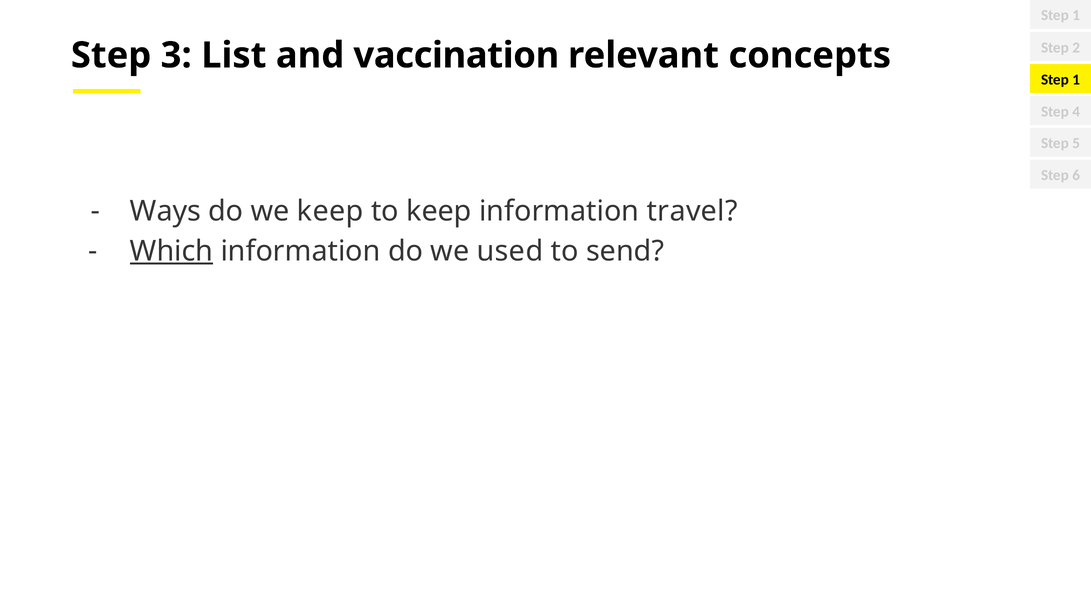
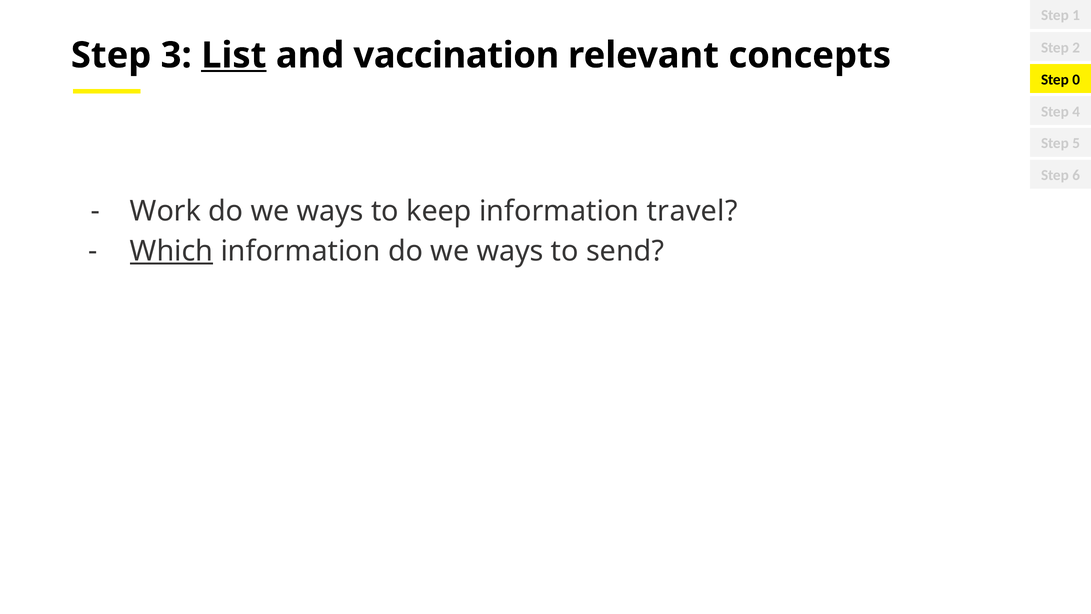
List underline: none -> present (234, 55)
1: 1 -> 0 (1076, 80)
Ways: Ways -> Work (165, 211)
keep: keep -> ways (330, 211)
information do we used: used -> ways (510, 251)
